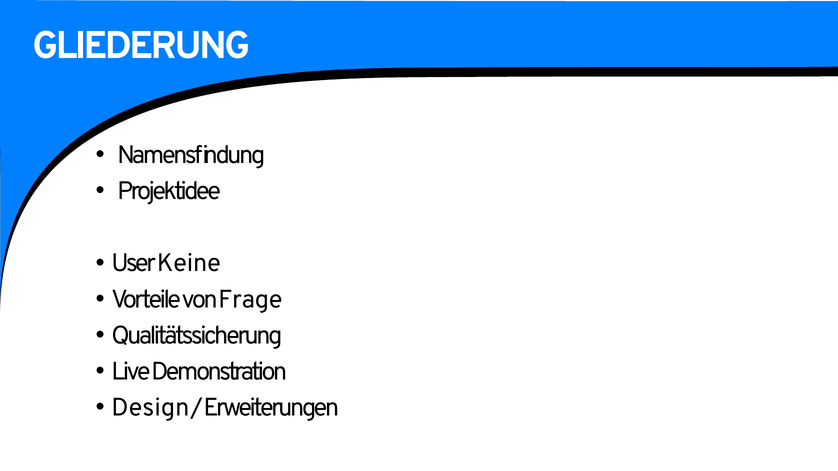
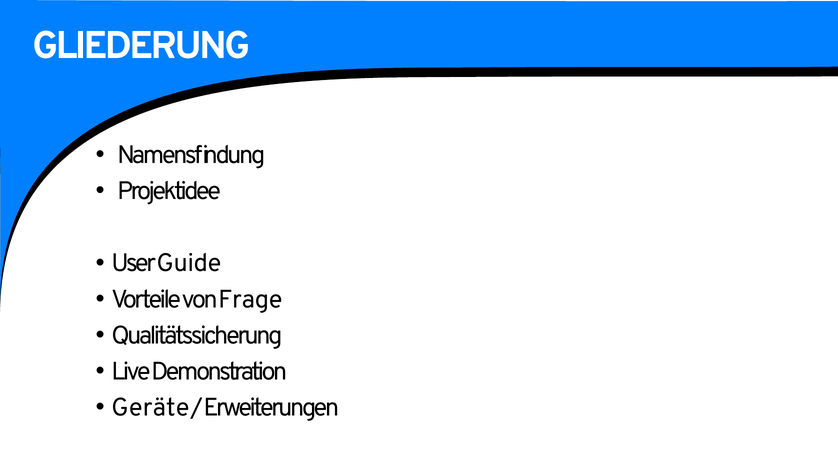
Keine: Keine -> Guide (189, 263)
Design: Design -> Geräte (150, 408)
